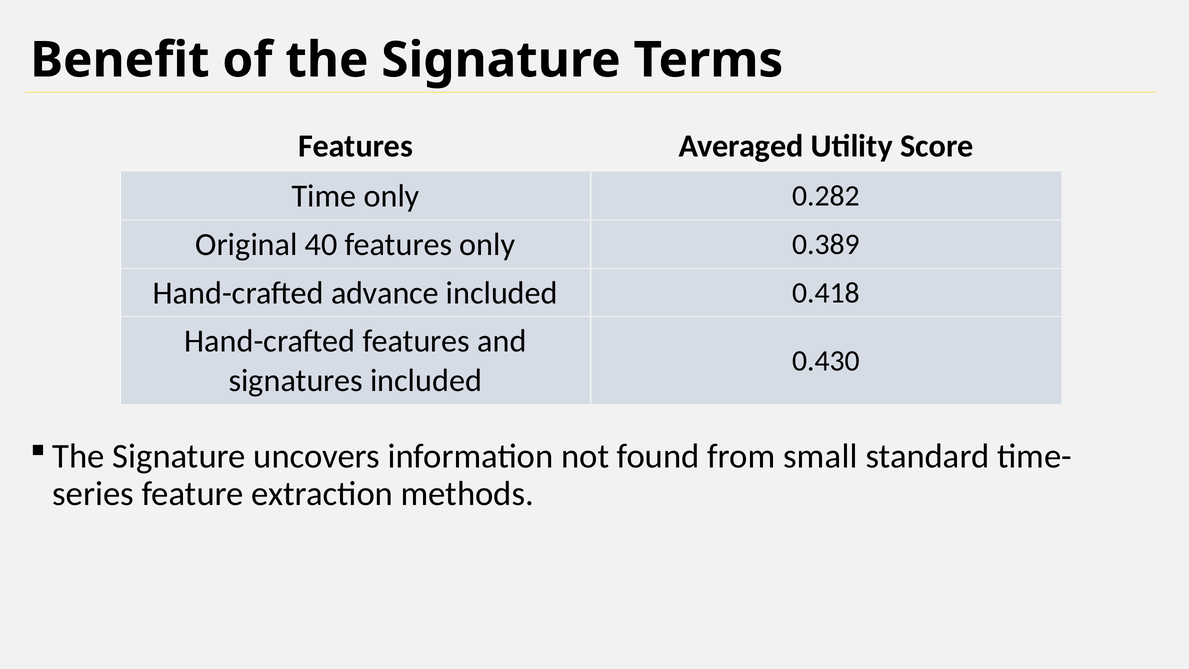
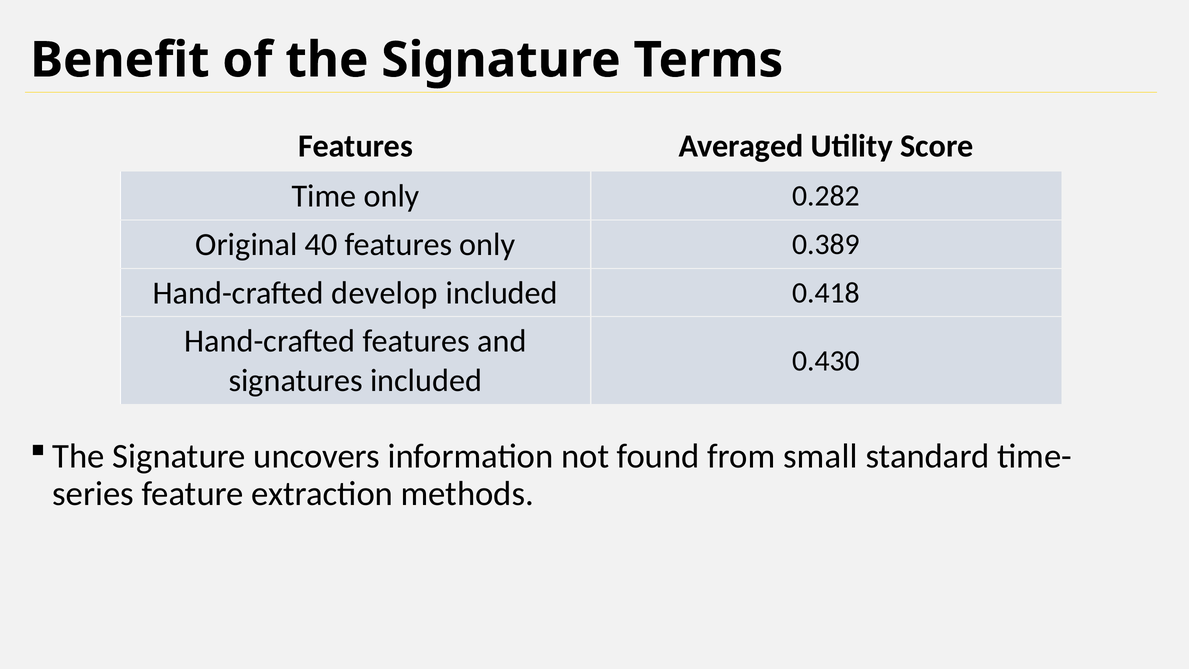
advance: advance -> develop (385, 293)
